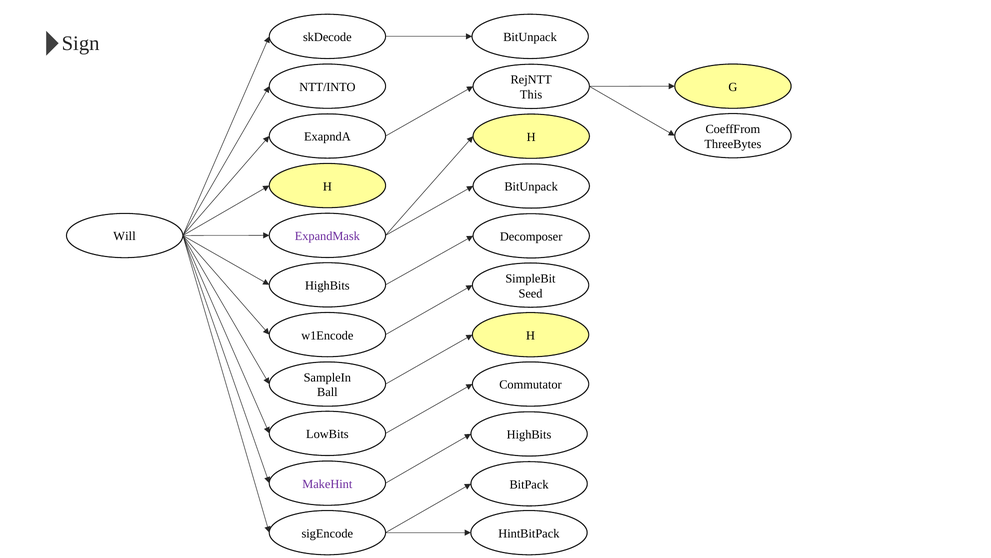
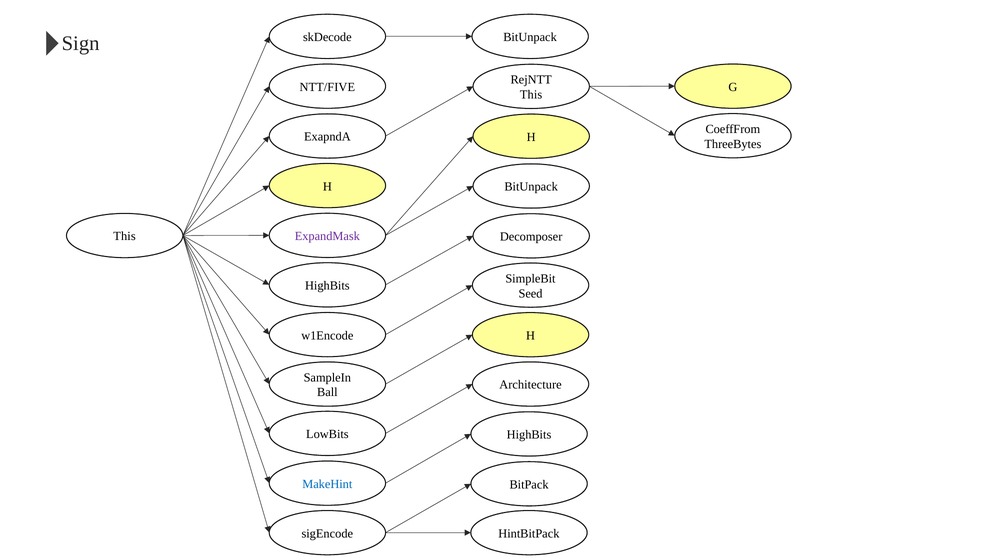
NTT/INTO: NTT/INTO -> NTT/FIVE (327, 87)
Will: Will -> This (125, 236)
Commutator: Commutator -> Architecture (530, 385)
MakeHint colour: purple -> blue (327, 484)
